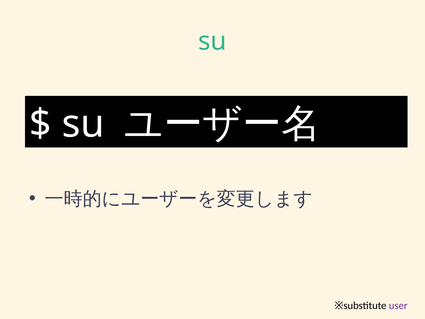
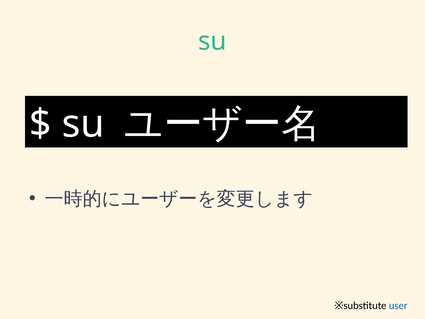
user colour: purple -> blue (398, 305)
